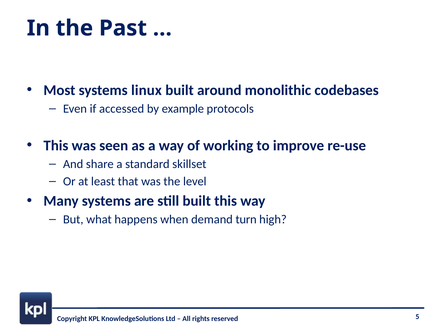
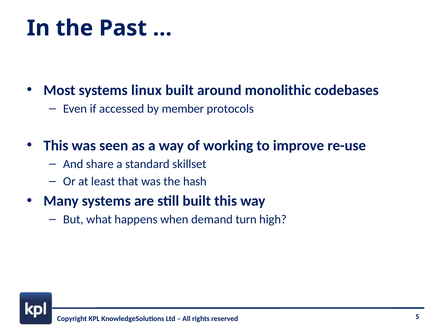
example: example -> member (183, 109)
level: level -> hash (195, 182)
